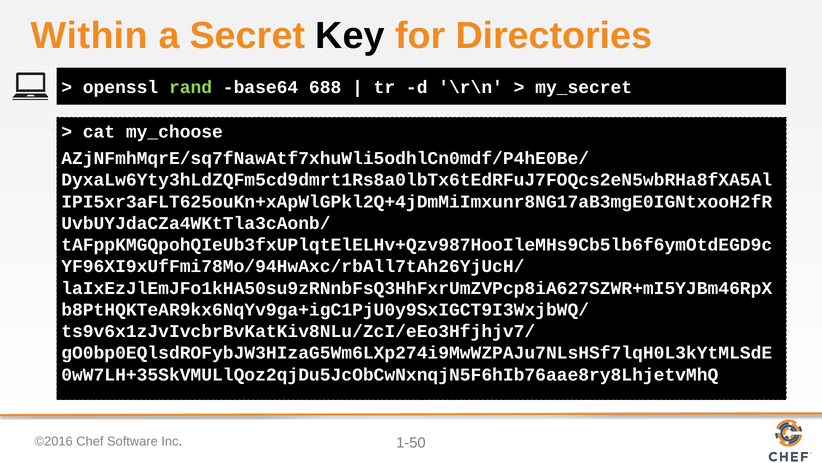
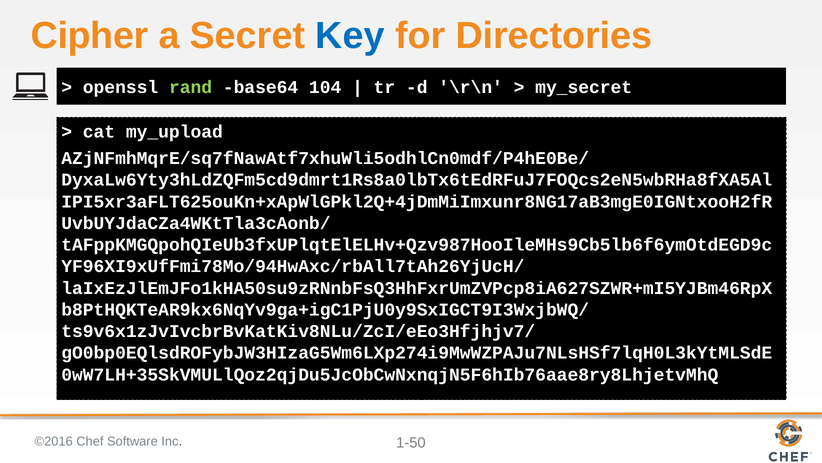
Within: Within -> Cipher (90, 36)
Key colour: black -> blue (350, 36)
688: 688 -> 104 (325, 87)
my_choose: my_choose -> my_upload (174, 131)
